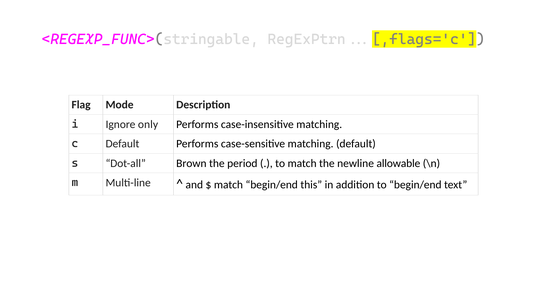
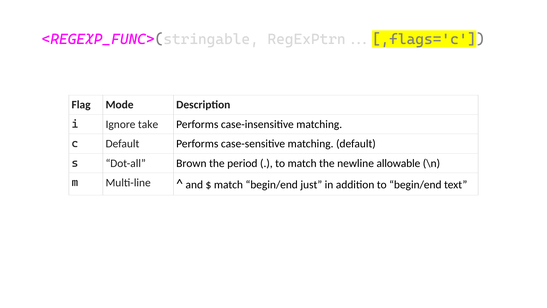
only: only -> take (148, 124)
this: this -> just (311, 185)
